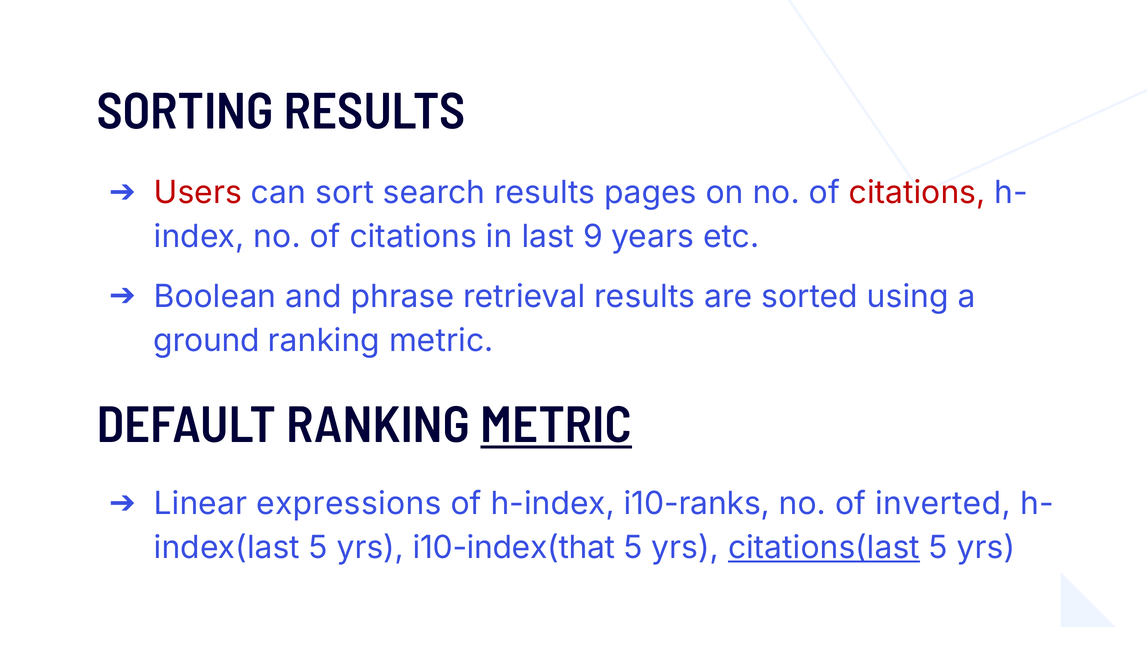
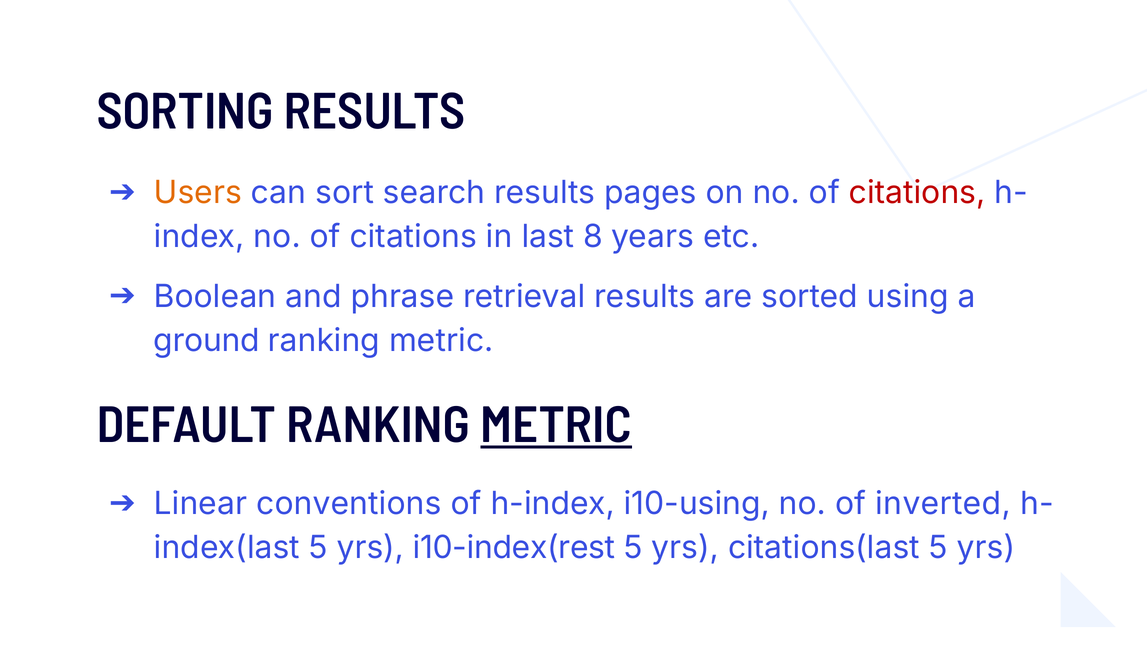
Users colour: red -> orange (198, 193)
9: 9 -> 8 (593, 237)
expressions: expressions -> conventions (349, 504)
i10-ranks: i10-ranks -> i10-using (697, 504)
i10-index(that: i10-index(that -> i10-index(rest (514, 548)
citations(last underline: present -> none (824, 548)
